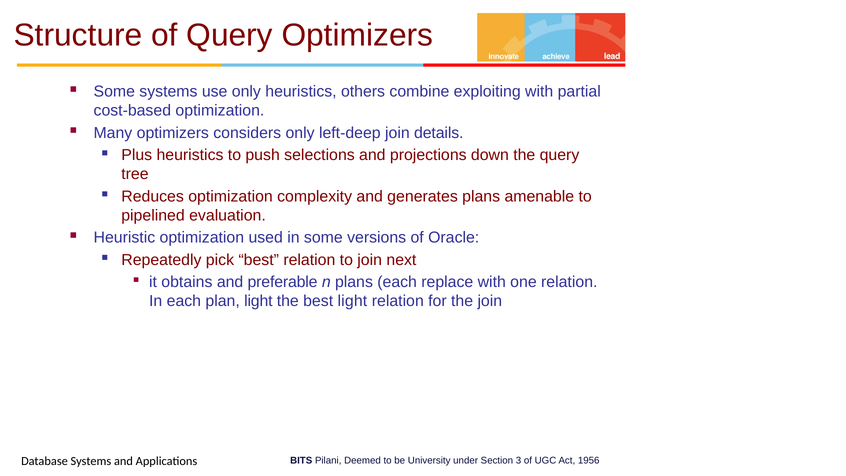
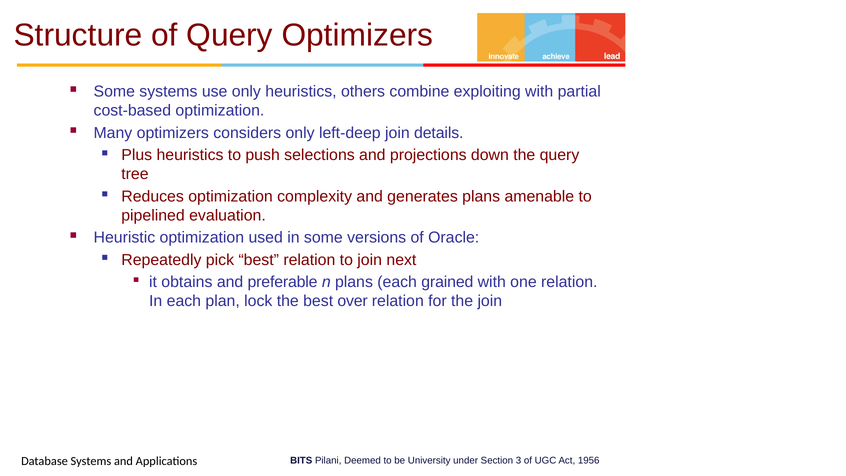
replace: replace -> grained (447, 282)
plan light: light -> lock (258, 301)
best light: light -> over (353, 301)
